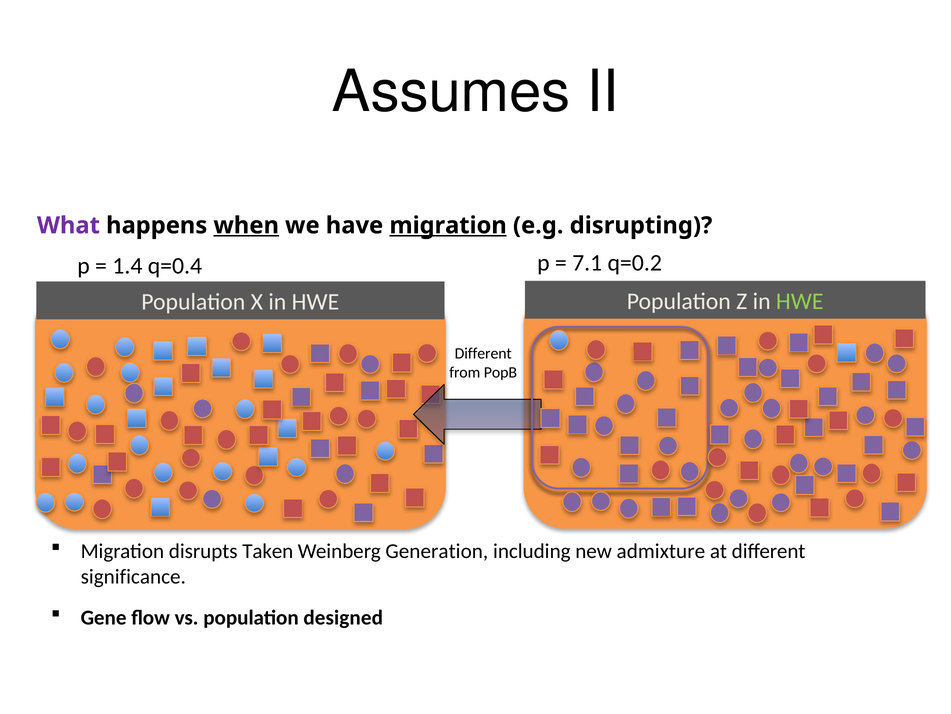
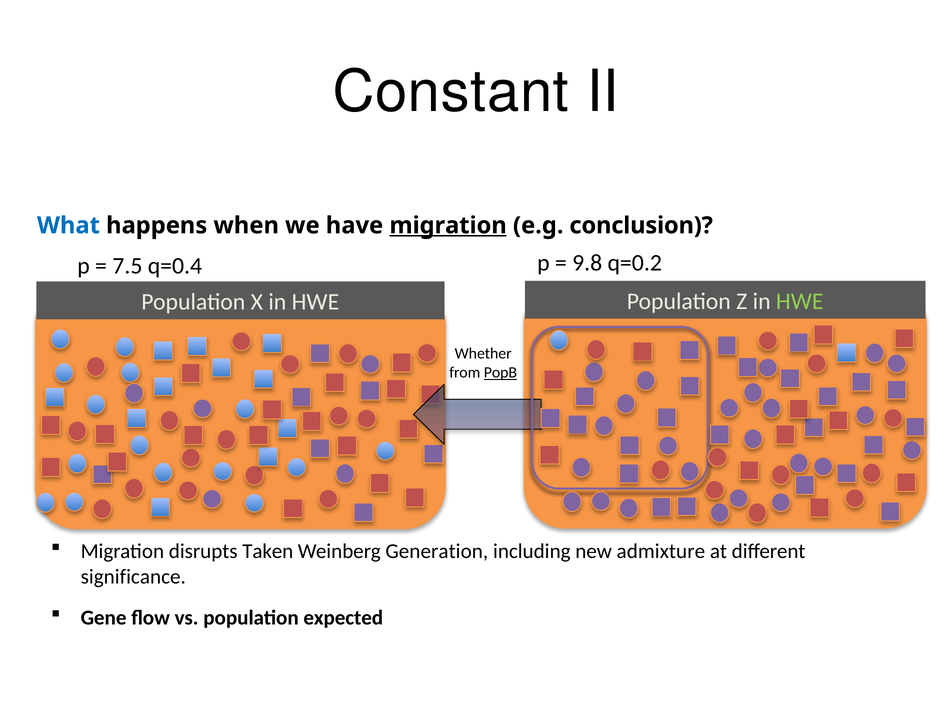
Assumes: Assumes -> Constant (451, 92)
What colour: purple -> blue (68, 225)
when underline: present -> none (246, 225)
disrupting: disrupting -> conclusion (641, 225)
1.4: 1.4 -> 7.5 (127, 266)
7.1: 7.1 -> 9.8 (587, 262)
Different: Different -> Whether (483, 353)
PopB underline: none -> present (500, 372)
designed: designed -> expected (343, 617)
